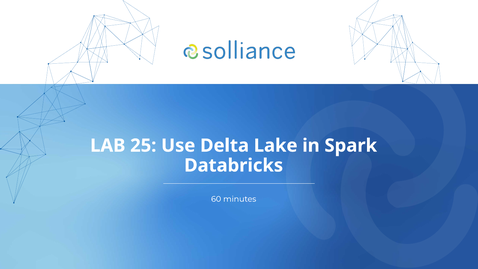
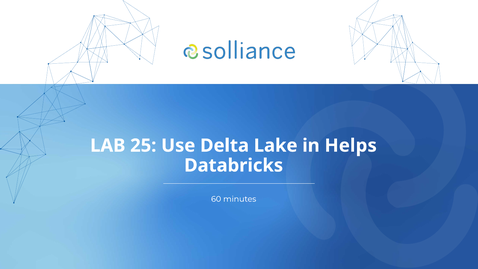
Spark: Spark -> Helps (351, 146)
